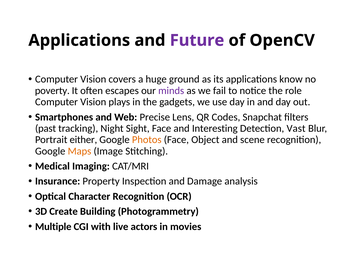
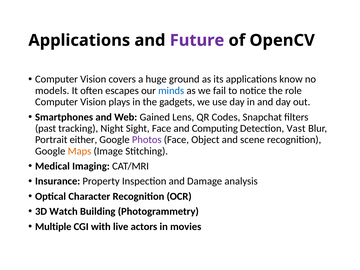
poverty: poverty -> models (52, 91)
minds colour: purple -> blue (171, 91)
Precise: Precise -> Gained (155, 117)
Interesting: Interesting -> Computing (215, 128)
Photos colour: orange -> purple (147, 140)
Create: Create -> Watch (64, 211)
